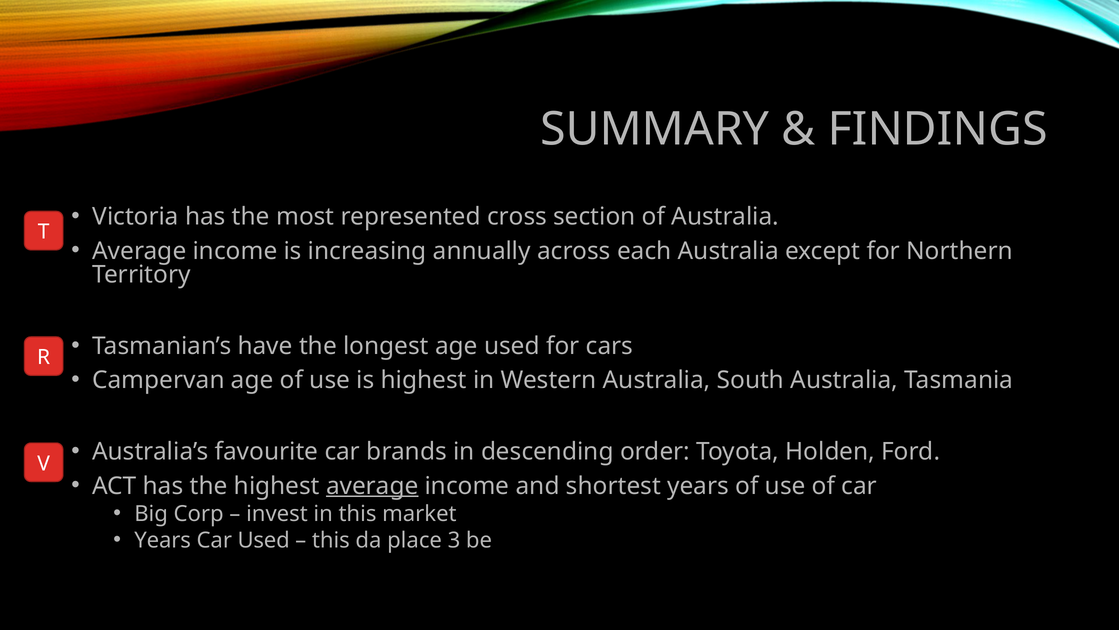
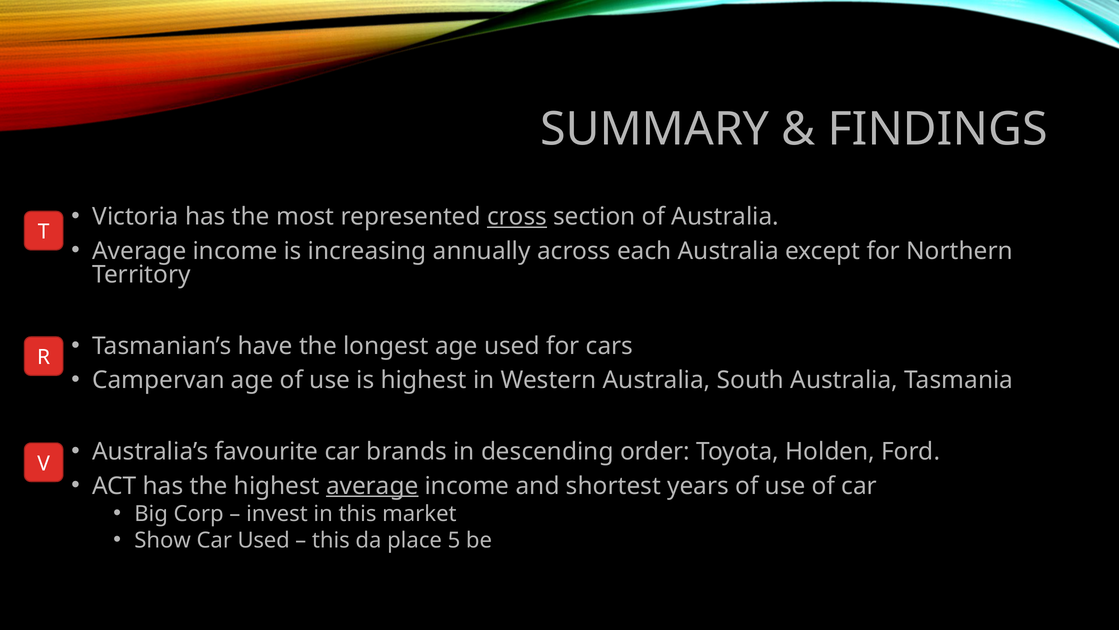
cross underline: none -> present (517, 217)
Years: Years -> Show (163, 540)
3: 3 -> 5 (454, 540)
